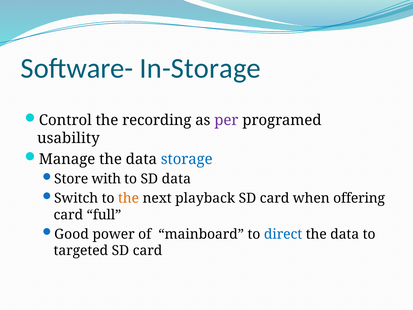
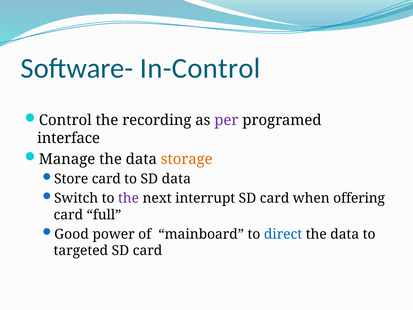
In-Storage: In-Storage -> In-Control (200, 68)
usability: usability -> interface (69, 138)
storage colour: blue -> orange (187, 159)
Store with: with -> card (106, 179)
the colour: orange -> purple (129, 198)
playback: playback -> interrupt (205, 198)
